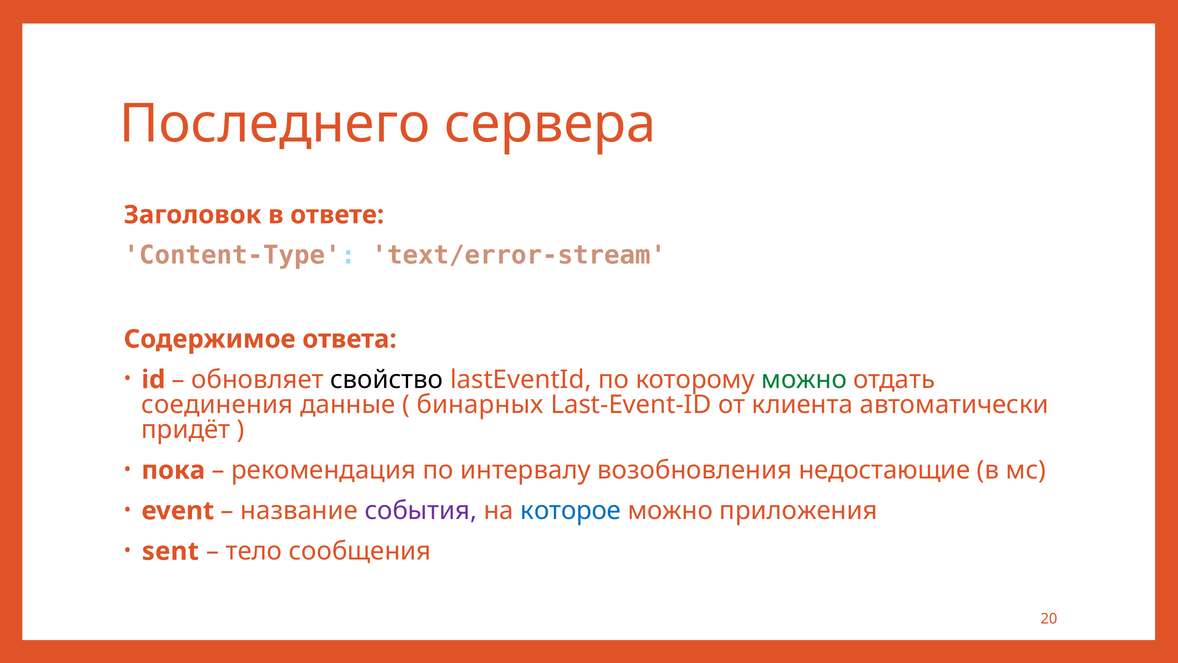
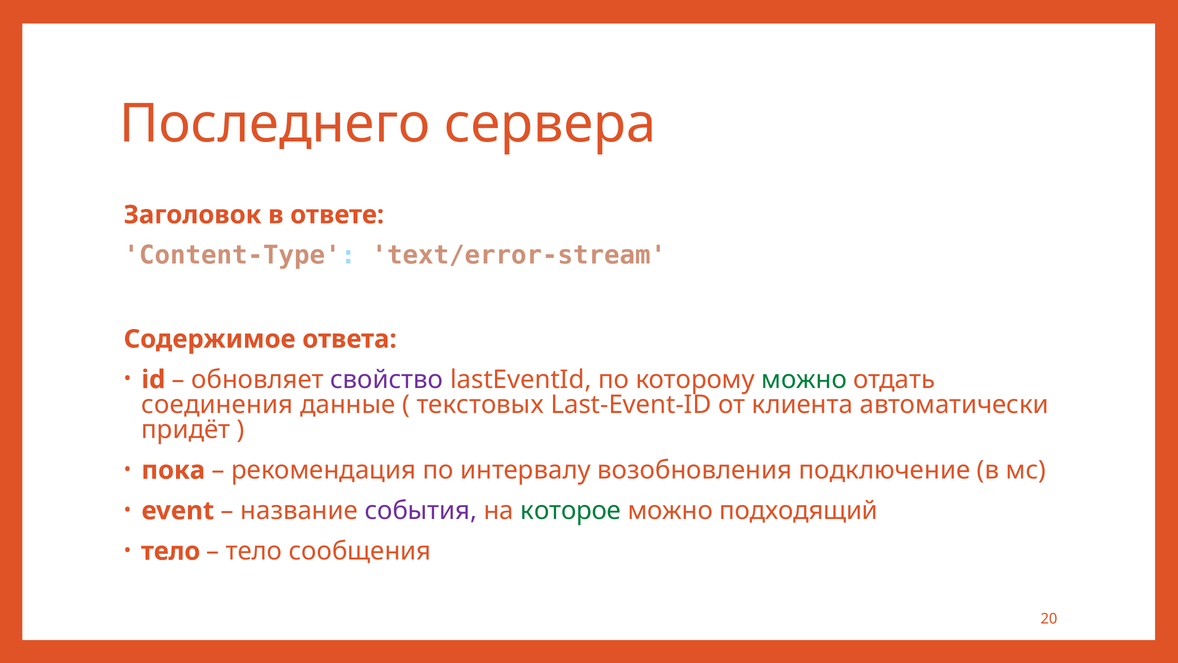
свойство colour: black -> purple (387, 379)
бинарных: бинарных -> текстовых (480, 405)
недостающие: недостающие -> подключение (884, 470)
которое colour: blue -> green (571, 511)
приложения: приложения -> подходящий (799, 511)
sent: sent -> тело (171, 551)
